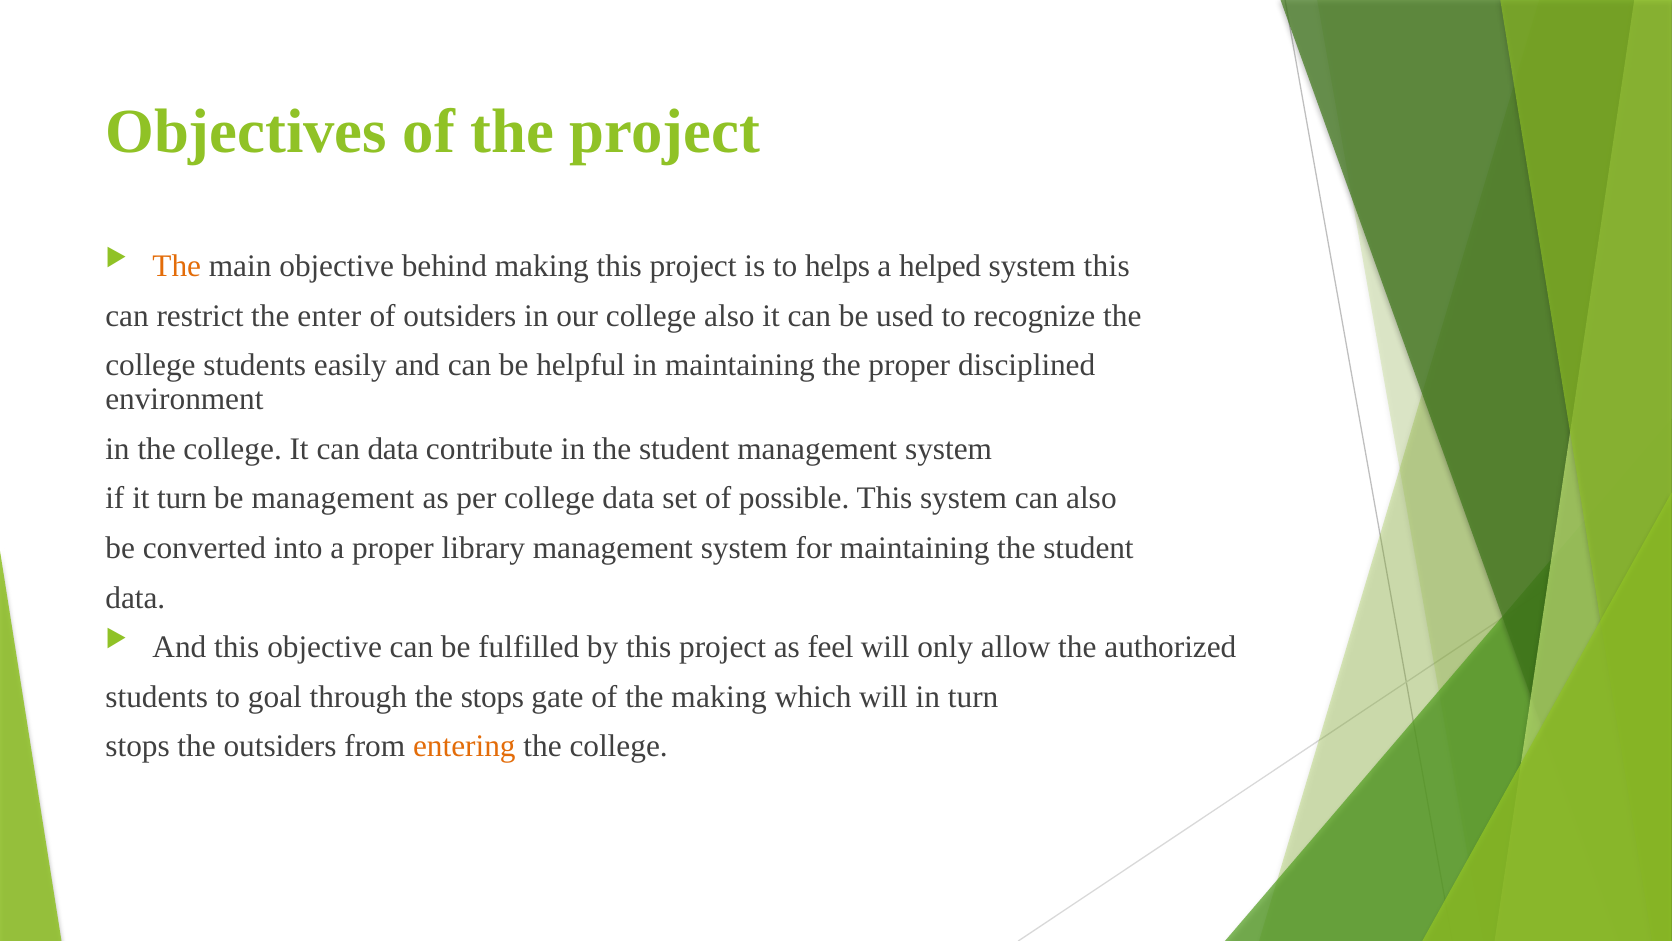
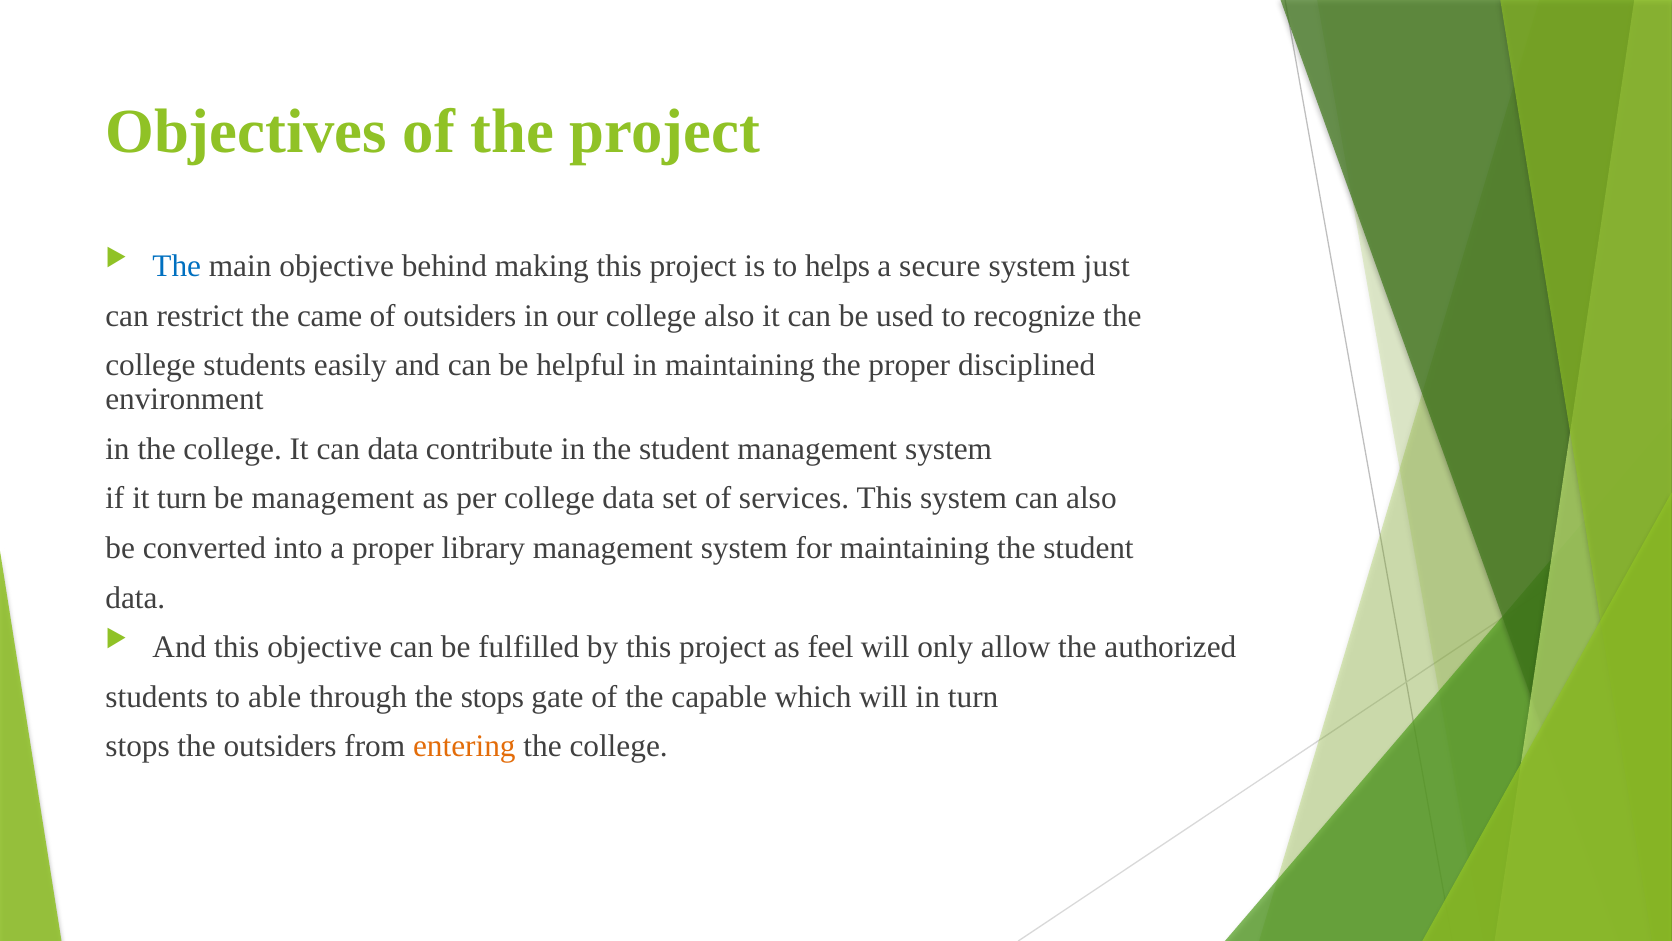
The colour: orange -> blue (177, 266)
helped: helped -> secure (940, 266)
system this: this -> just (1107, 266)
enter: enter -> came (330, 316)
possible: possible -> services (794, 498)
goal: goal -> able (275, 696)
the making: making -> capable (719, 696)
